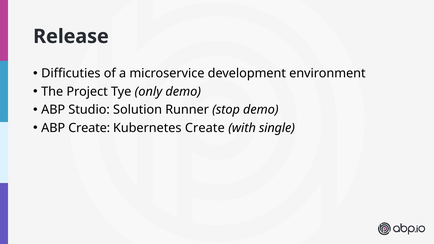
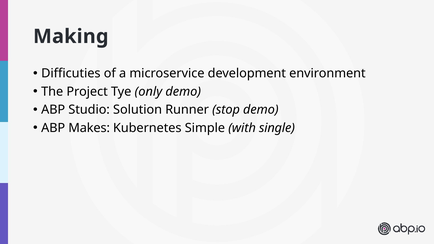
Release: Release -> Making (71, 36)
ABP Create: Create -> Makes (89, 128)
Kubernetes Create: Create -> Simple (205, 128)
